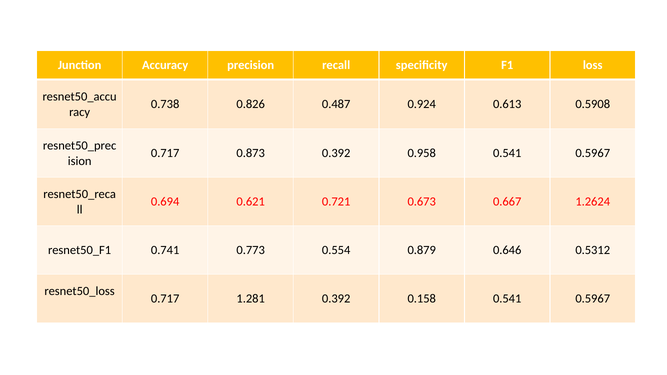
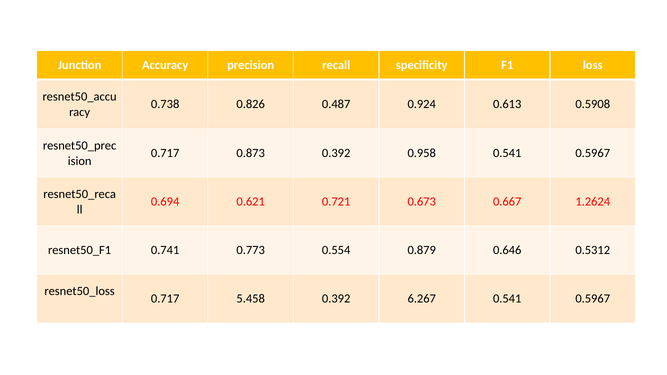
1.281: 1.281 -> 5.458 (251, 299)
0.158: 0.158 -> 6.267 (422, 299)
